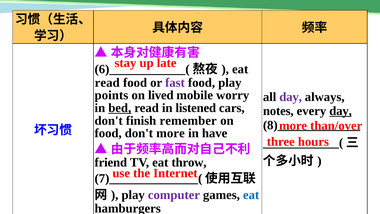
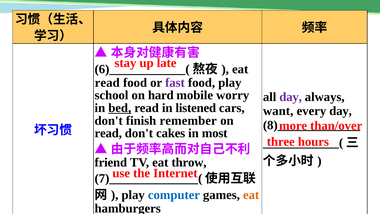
points: points -> school (112, 95)
lived: lived -> hard (161, 95)
notes: notes -> want (278, 111)
day underline: present -> none (341, 111)
food: food -> read (108, 133)
don't more: more -> cakes (171, 133)
have: have -> most (215, 133)
computer colour: purple -> blue (174, 195)
eat colour: blue -> orange (251, 195)
